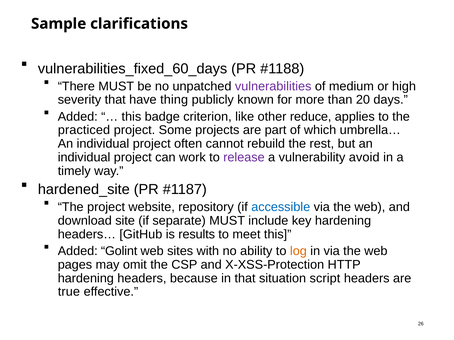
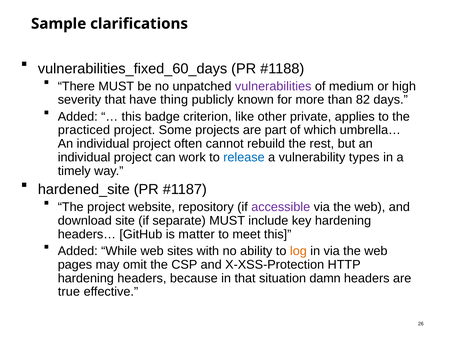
20: 20 -> 82 (363, 100)
reduce: reduce -> private (311, 117)
release colour: purple -> blue (244, 158)
avoid: avoid -> types (364, 158)
accessible colour: blue -> purple (281, 207)
results: results -> matter (197, 235)
Golint: Golint -> While (119, 251)
script: script -> damn (325, 279)
